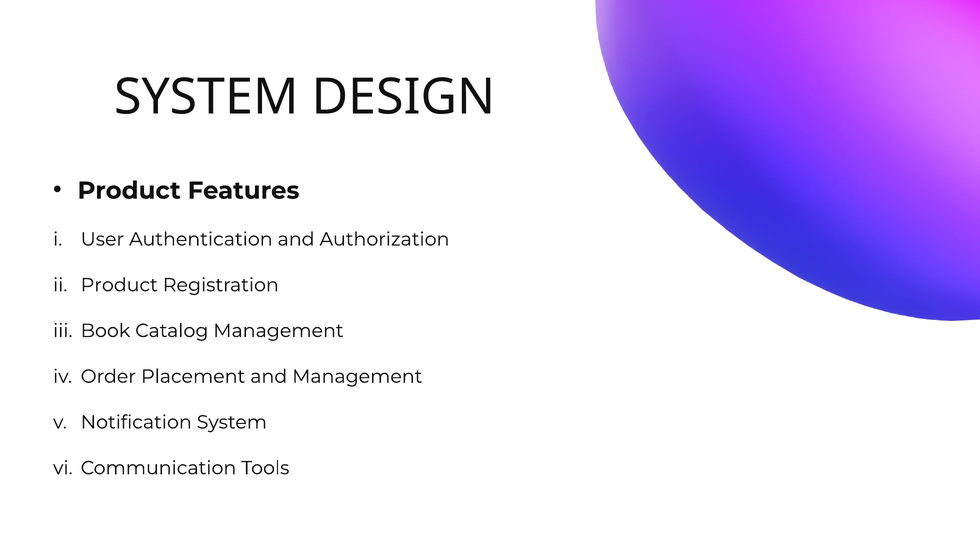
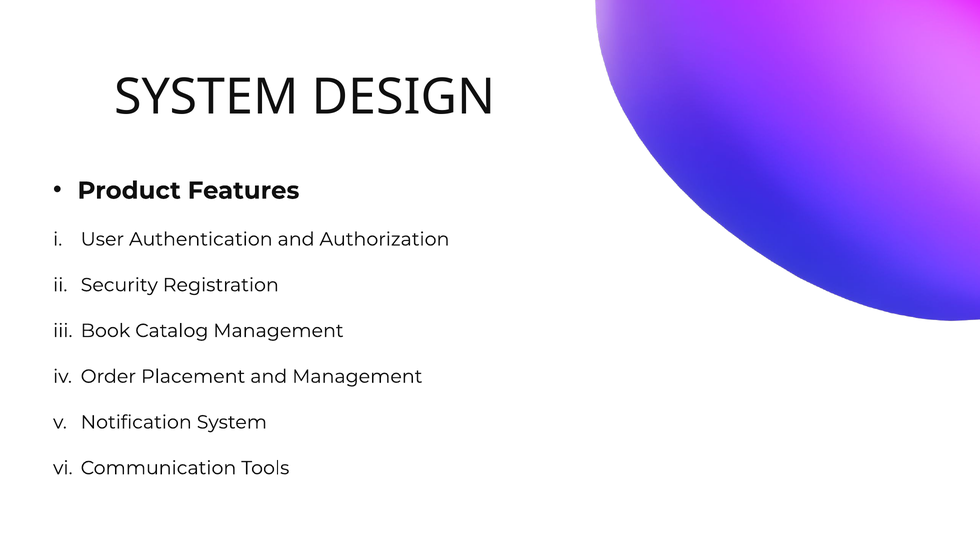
Product: Product -> Security (119, 285)
